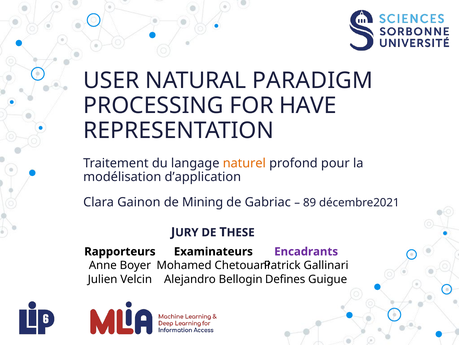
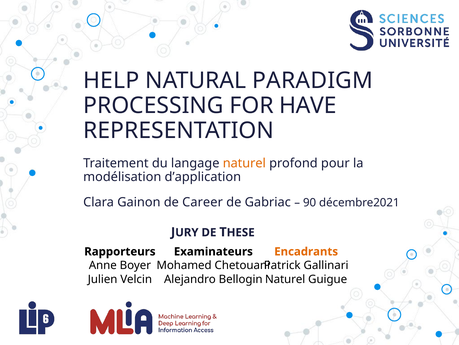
USER: USER -> HELP (111, 81)
Mining: Mining -> Career (203, 202)
89: 89 -> 90 (310, 202)
Encadrants colour: purple -> orange (306, 251)
Defines: Defines -> Naturel (285, 279)
